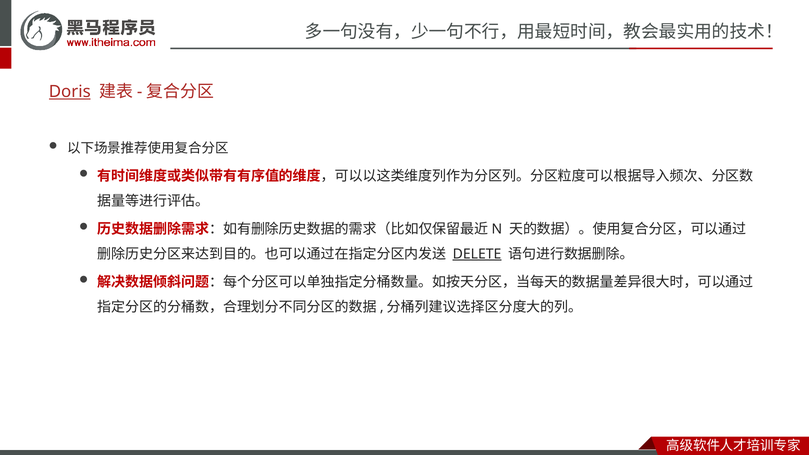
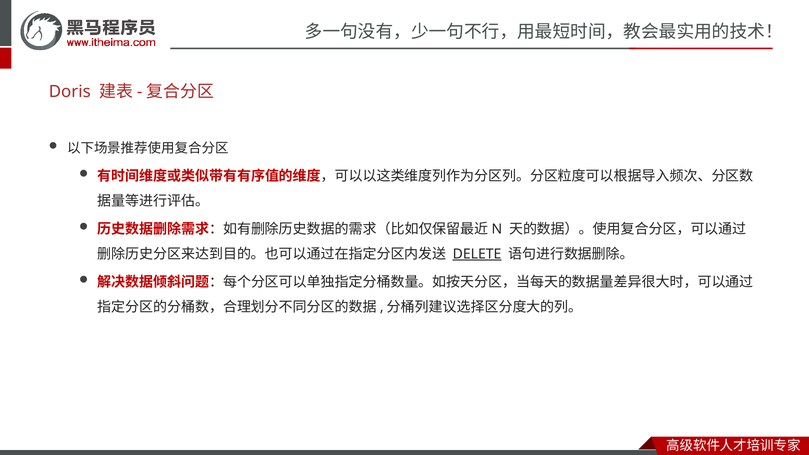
Doris underline: present -> none (70, 92)
